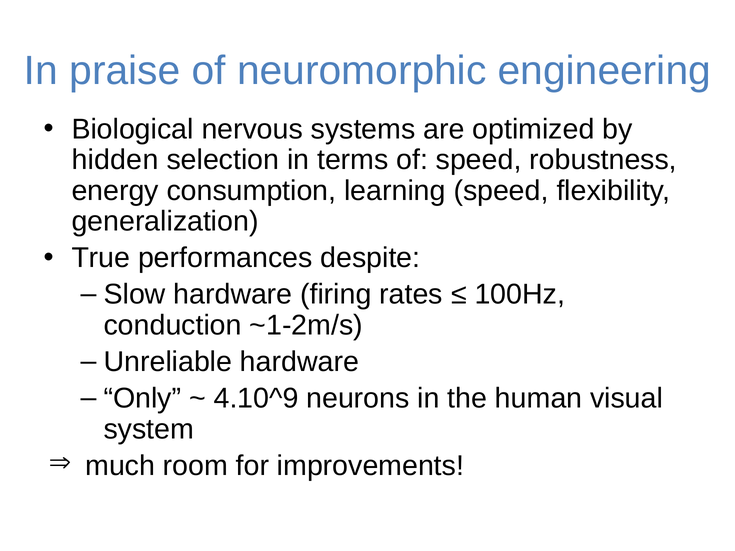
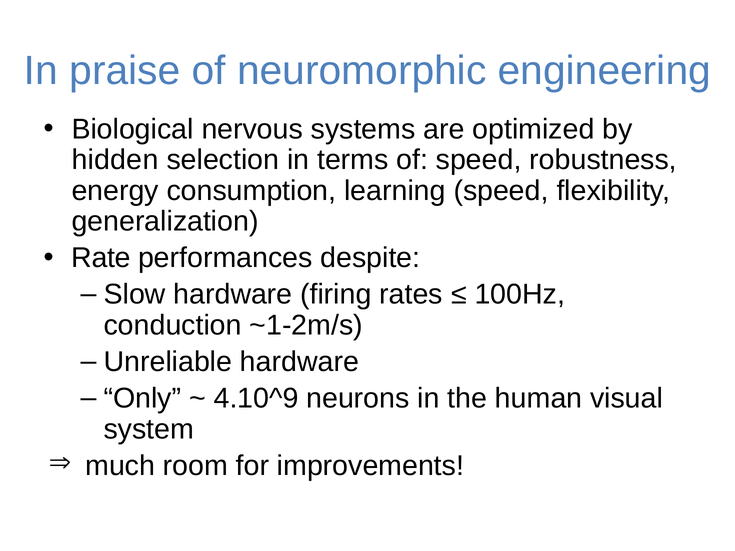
True: True -> Rate (101, 258)
